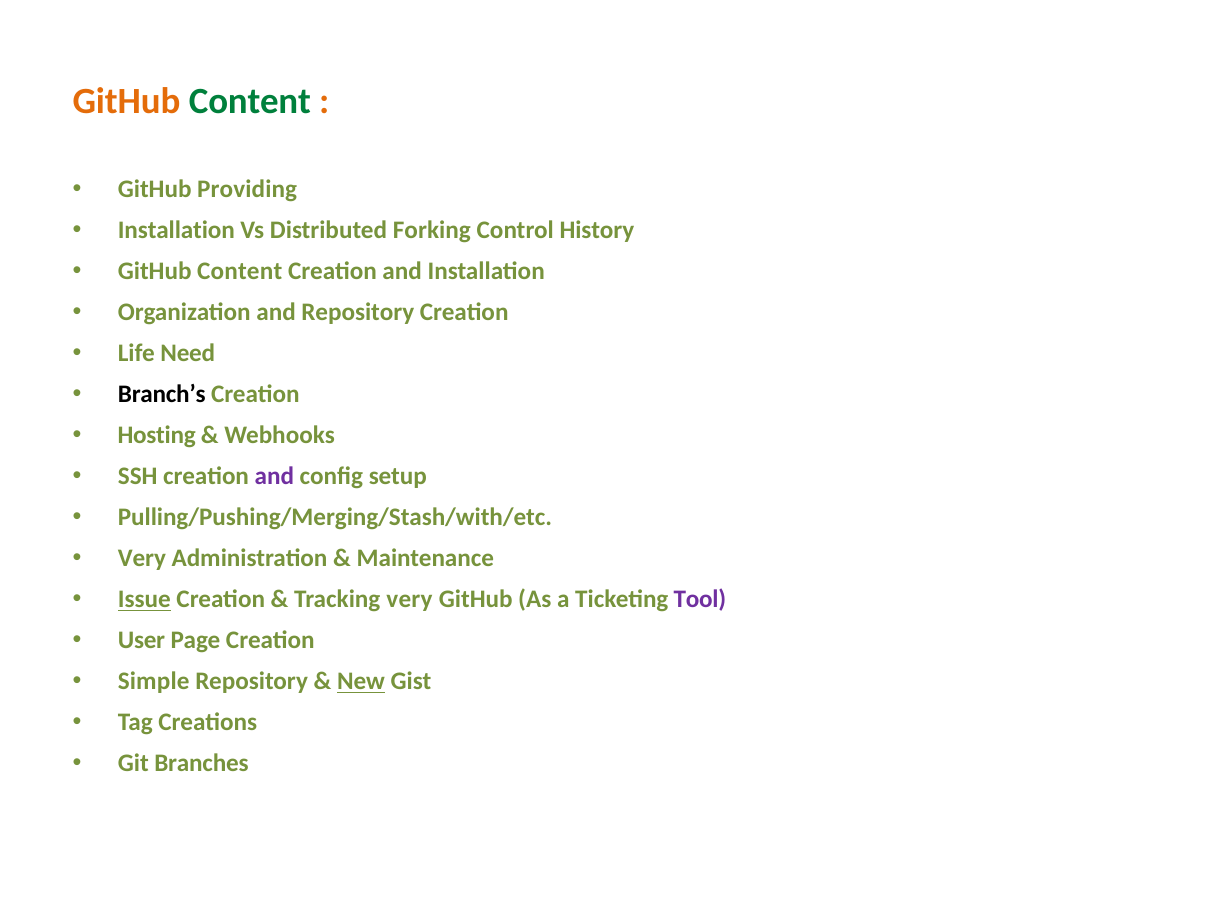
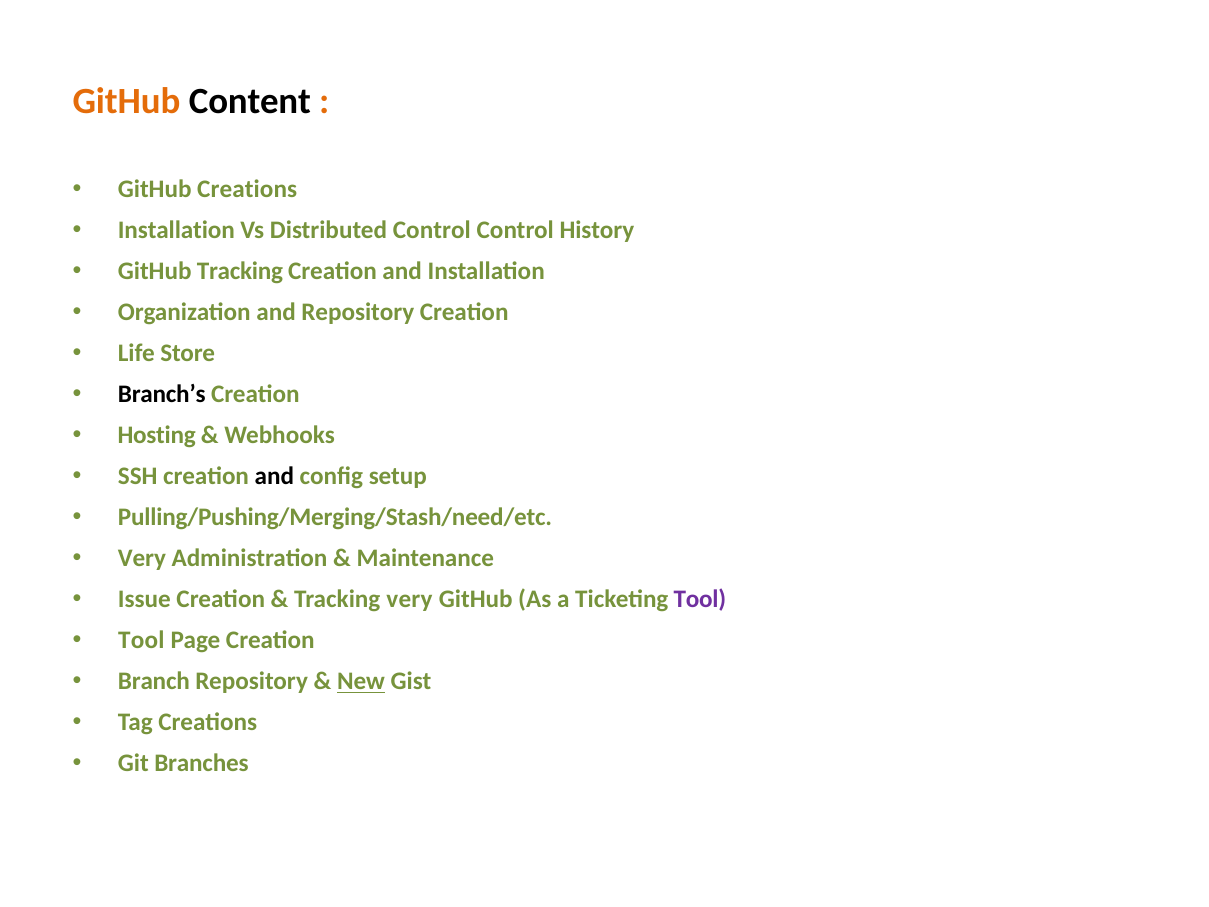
Content colour: green -> black (250, 101)
GitHub Providing: Providing -> Creations (247, 190)
Distributed Forking: Forking -> Control (432, 230)
Content: Content -> Tracking (240, 271)
Need: Need -> Store (188, 353)
and colour: purple -> black (274, 476)
Pulling/Pushing/Merging/Stash/with/etc: Pulling/Pushing/Merging/Stash/with/etc -> Pulling/Pushing/Merging/Stash/need/etc (335, 517)
Issue underline: present -> none (144, 599)
User: User -> Tool (141, 640)
Simple: Simple -> Branch (154, 681)
